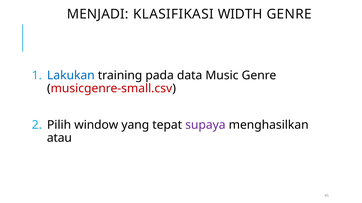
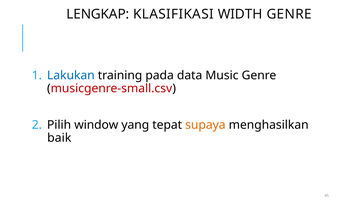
MENJADI: MENJADI -> LENGKAP (98, 14)
supaya colour: purple -> orange (205, 125)
atau: atau -> baik (59, 138)
